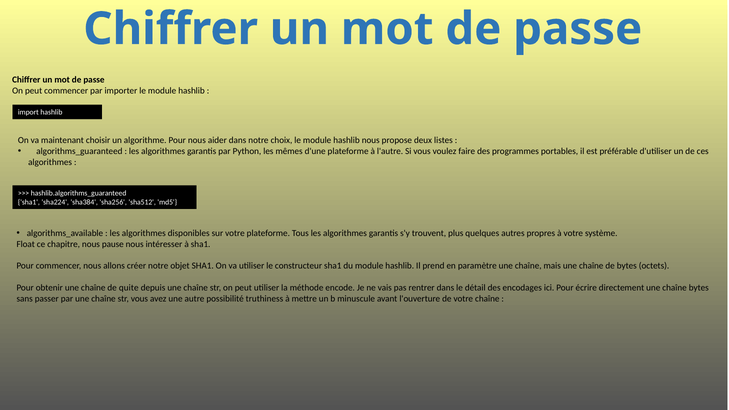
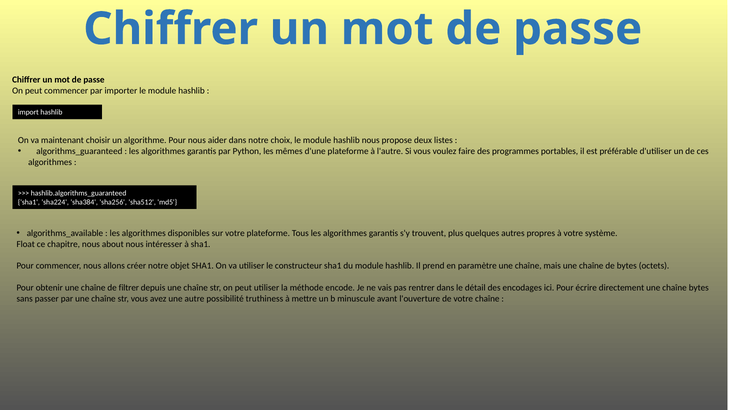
pause: pause -> about (113, 244)
quite: quite -> filtrer (129, 288)
